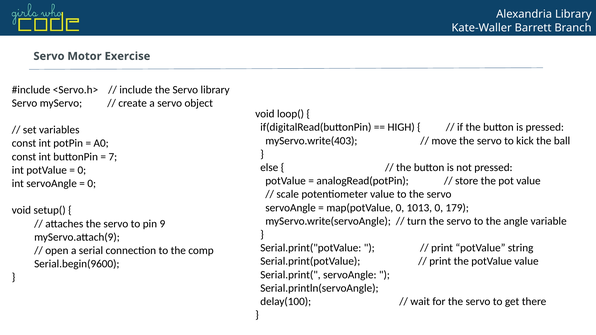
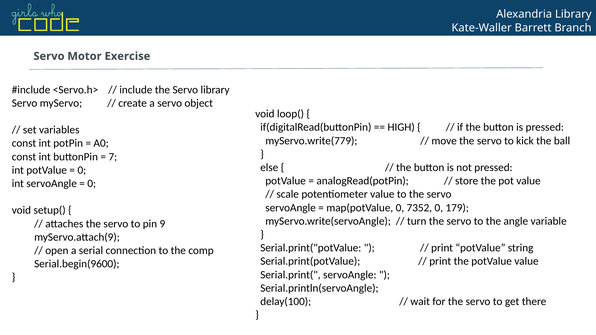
myServo.write(403: myServo.write(403 -> myServo.write(779 (311, 141)
1013: 1013 -> 7352 (419, 208)
